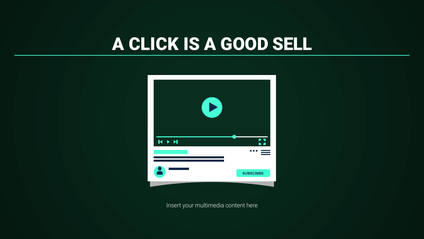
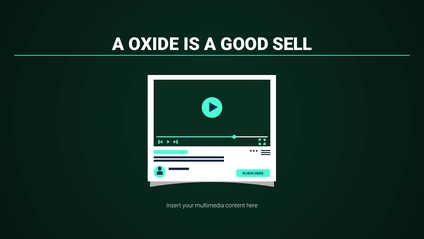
CLICK: CLICK -> OXIDE (154, 44)
